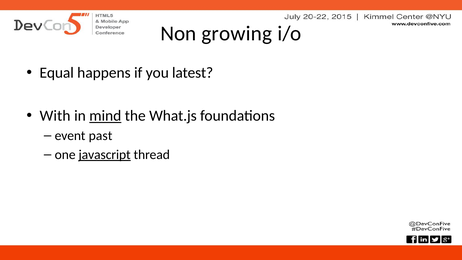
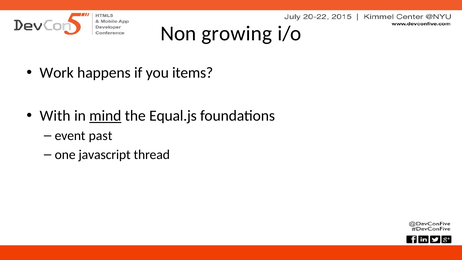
Equal: Equal -> Work (57, 73)
latest: latest -> items (193, 73)
What.js: What.js -> Equal.js (173, 116)
javascript underline: present -> none (105, 155)
